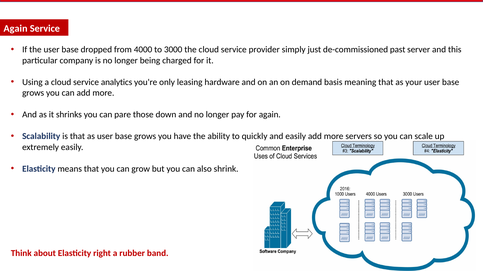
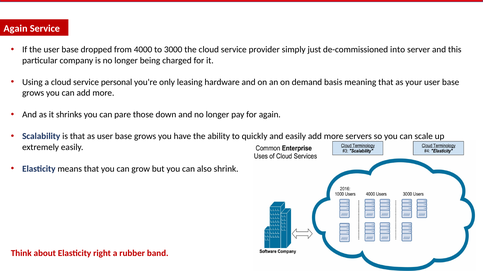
past: past -> into (398, 50)
analytics: analytics -> personal (117, 82)
